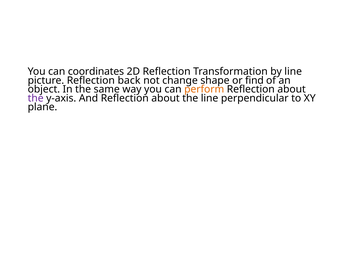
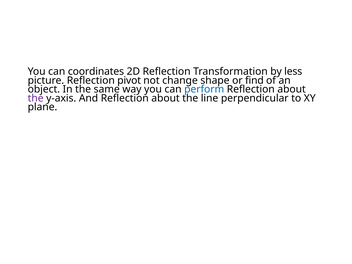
by line: line -> less (293, 72)
back: back -> pivot (129, 80)
perform colour: orange -> blue (204, 89)
